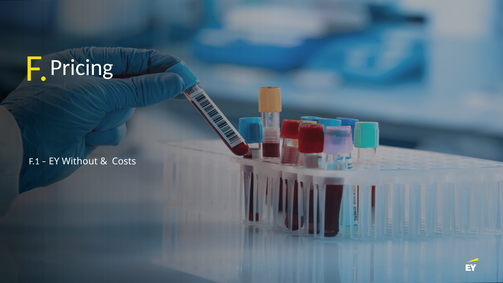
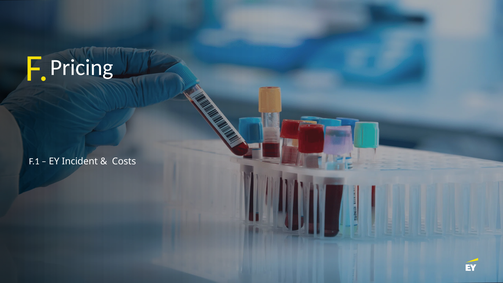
Without: Without -> Incident (80, 161)
